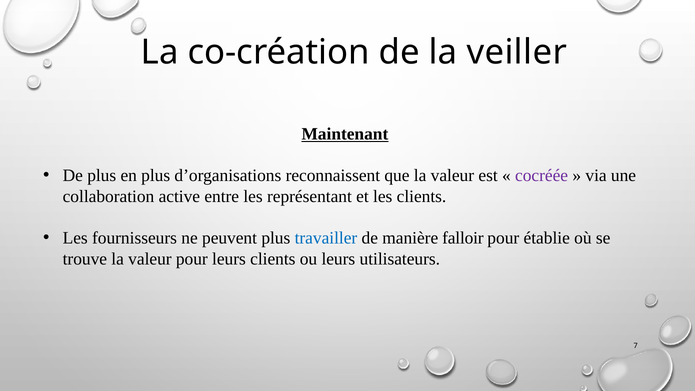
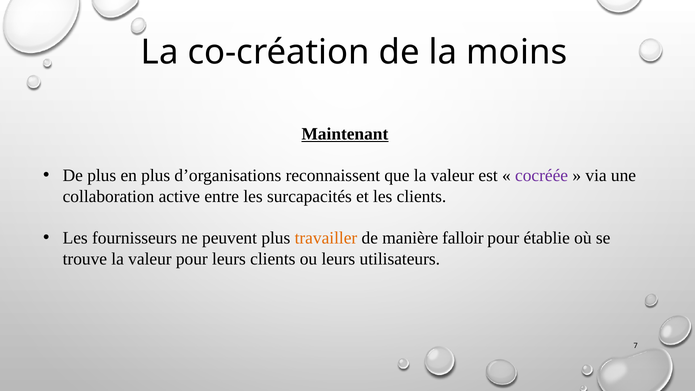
veiller: veiller -> moins (517, 52)
représentant: représentant -> surcapacités (309, 196)
travailler colour: blue -> orange (326, 238)
